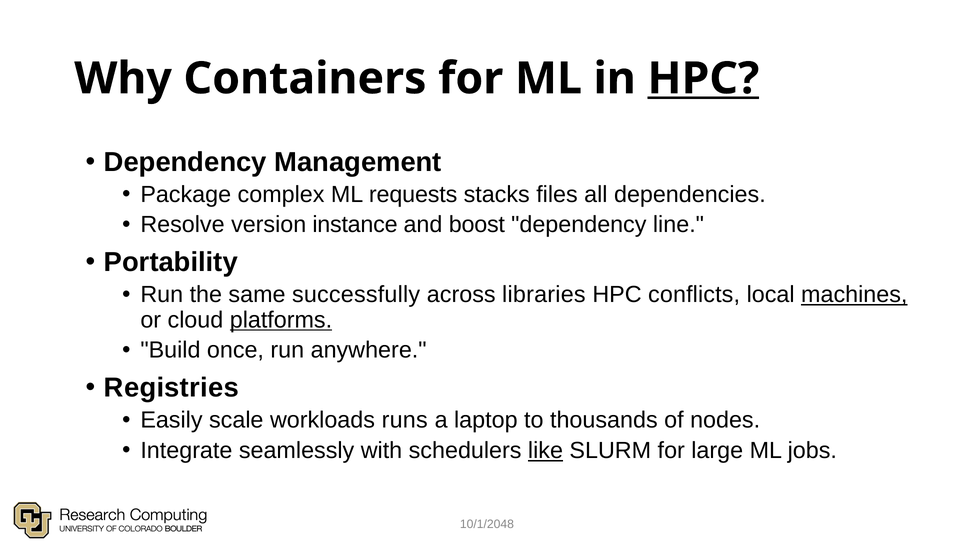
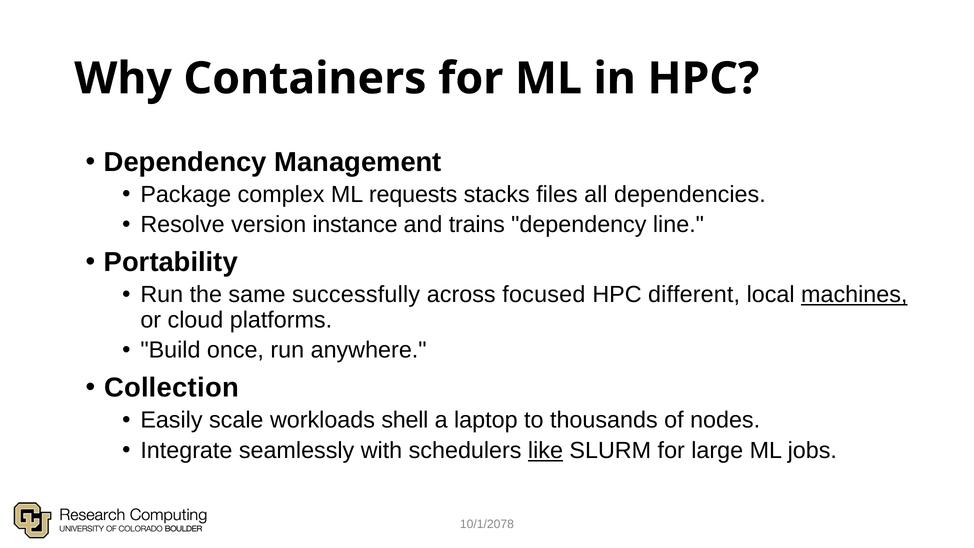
HPC underline: present -> none (703, 79)
boost: boost -> trains (477, 225)
libraries: libraries -> focused (544, 295)
conflicts: conflicts -> different (694, 295)
platforms underline: present -> none (281, 320)
Registries: Registries -> Collection (171, 388)
runs: runs -> shell (405, 420)
10/1/2048: 10/1/2048 -> 10/1/2078 (487, 524)
